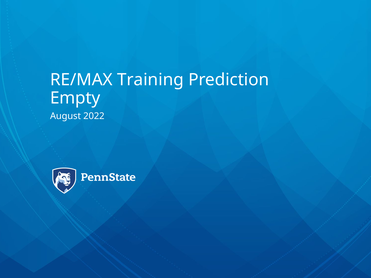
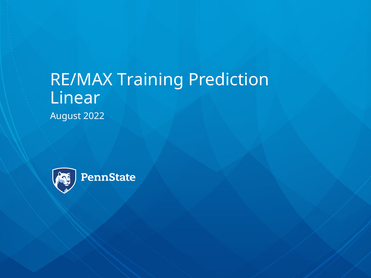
Empty: Empty -> Linear (75, 98)
